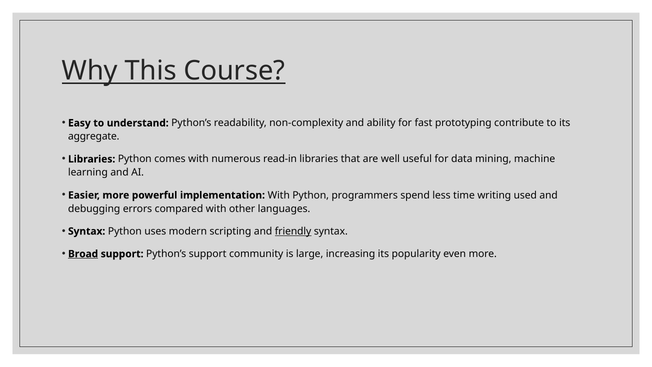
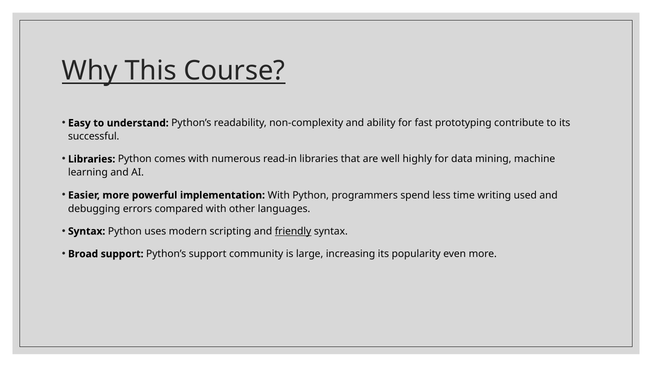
aggregate: aggregate -> successful (94, 136)
useful: useful -> highly (417, 159)
Broad underline: present -> none (83, 254)
